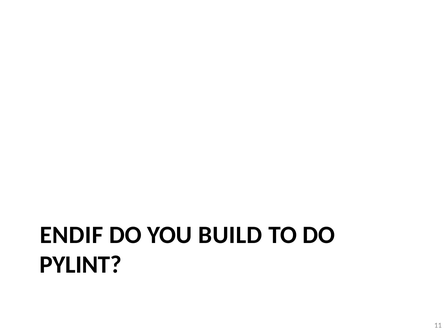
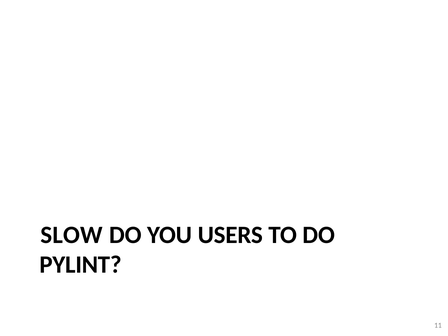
ENDIF: ENDIF -> SLOW (72, 235)
BUILD: BUILD -> USERS (230, 235)
